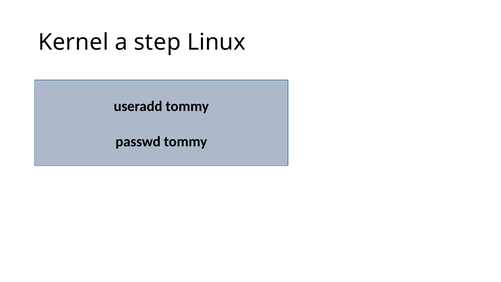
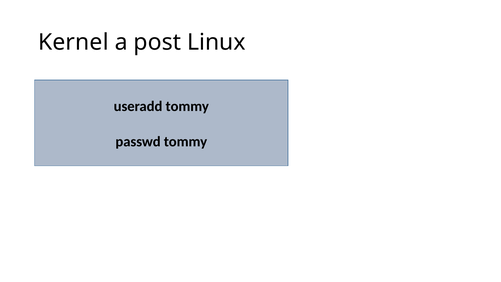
step: step -> post (157, 42)
